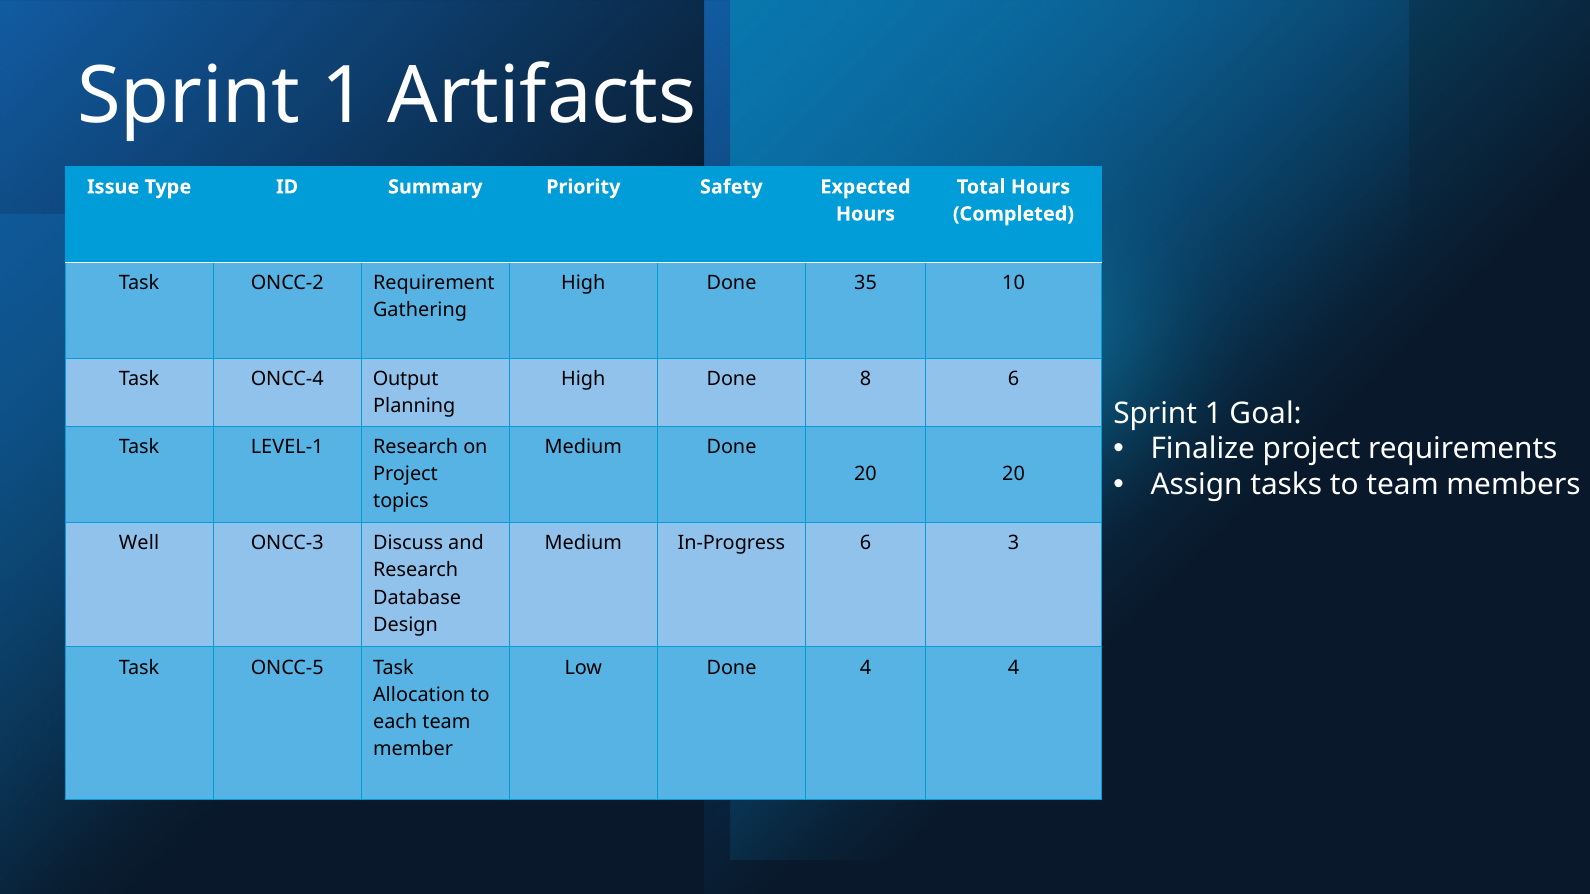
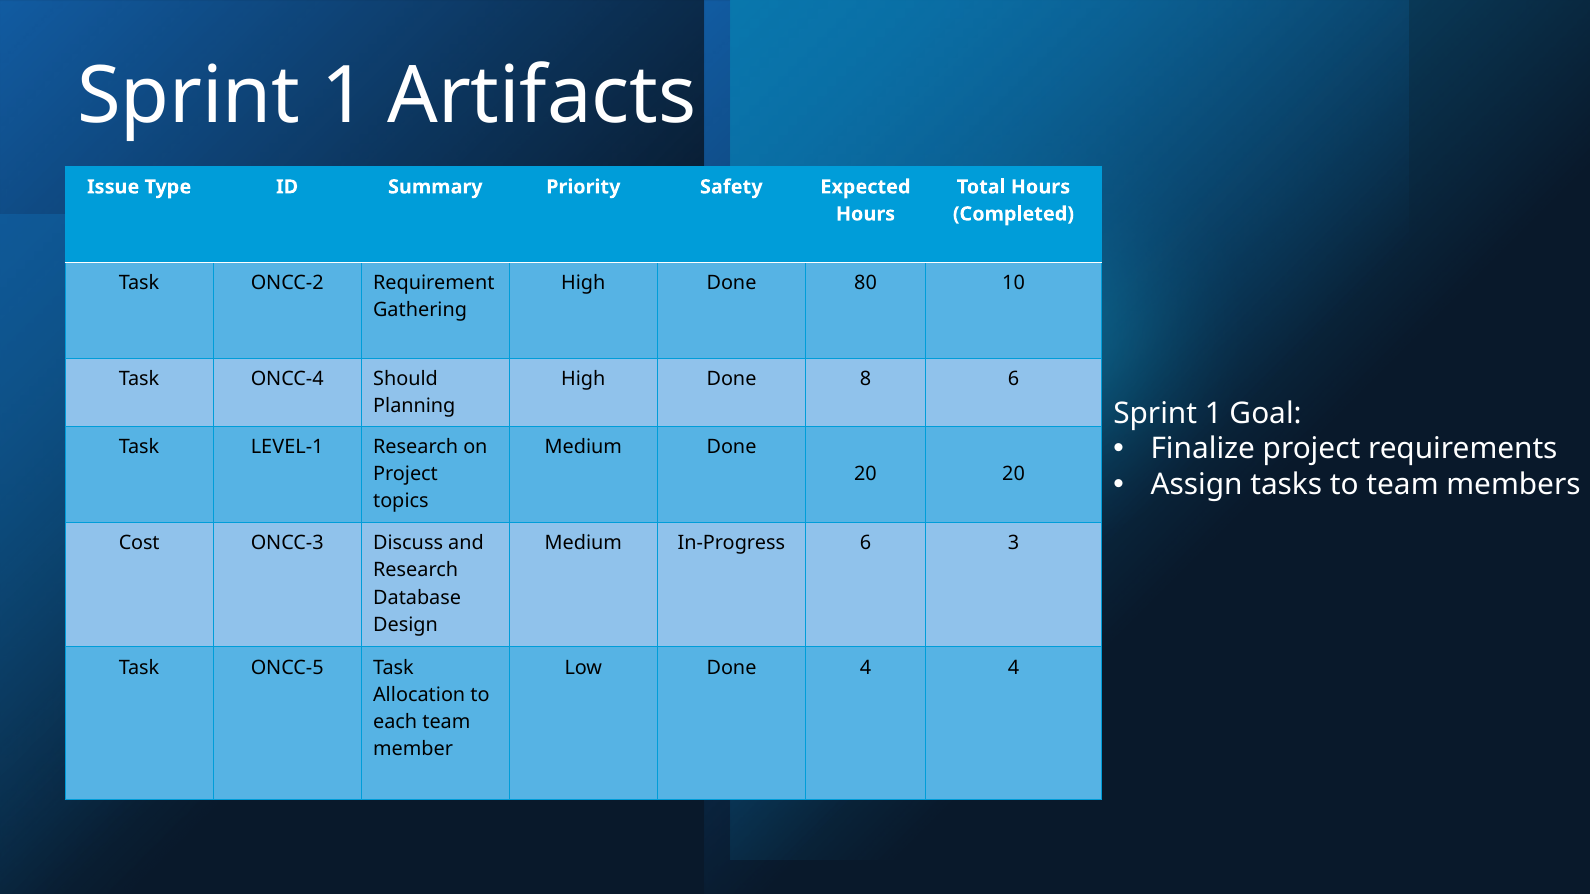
35: 35 -> 80 (866, 283)
Output: Output -> Should (406, 379)
Well: Well -> Cost (139, 544)
